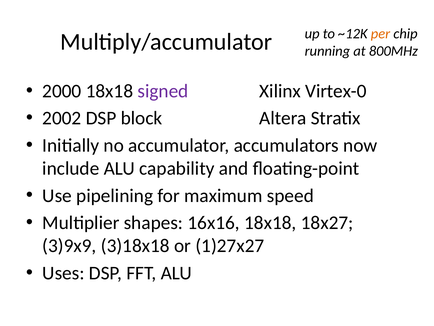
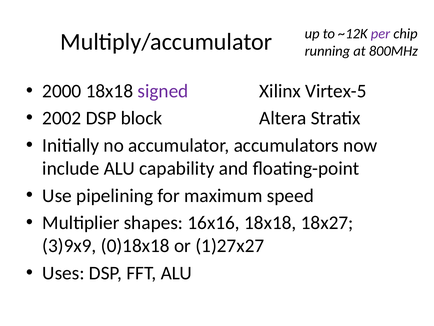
per colour: orange -> purple (380, 34)
Virtex-0: Virtex-0 -> Virtex-5 (336, 91)
3)18x18: 3)18x18 -> 0)18x18 (135, 246)
